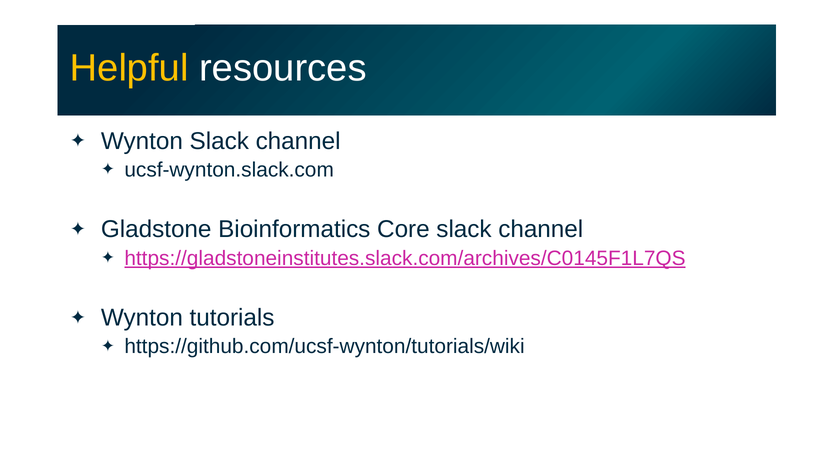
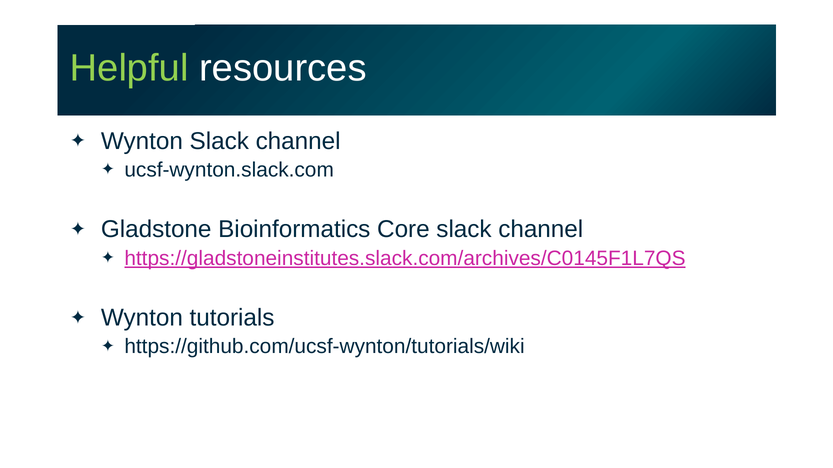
Helpful colour: yellow -> light green (129, 68)
